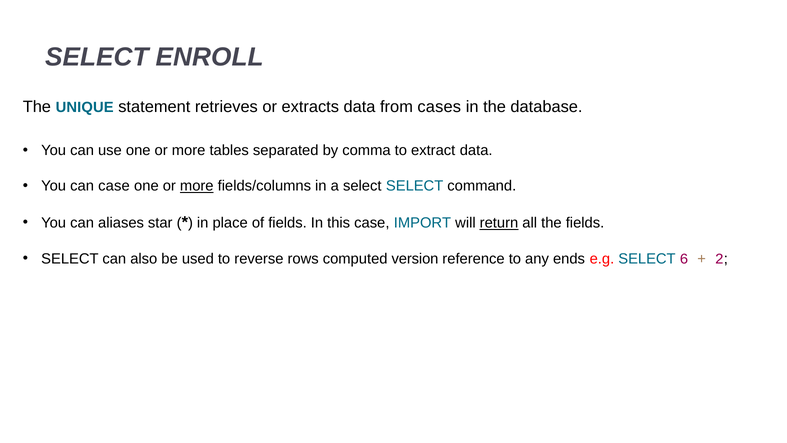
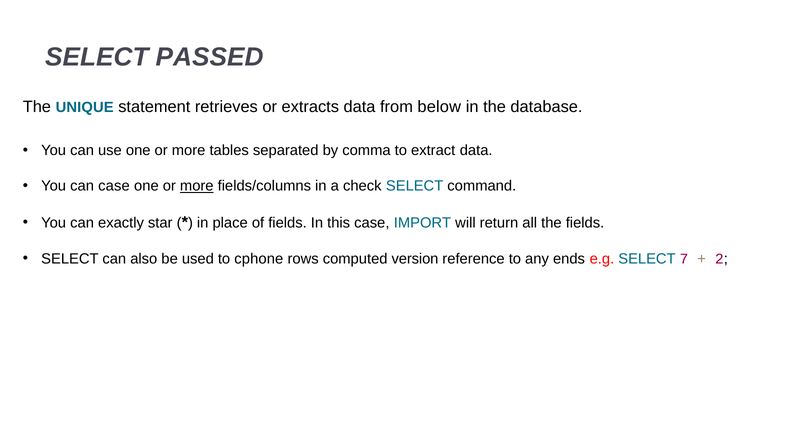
ENROLL: ENROLL -> PASSED (210, 57)
cases: cases -> below (439, 107)
a select: select -> check (362, 186)
aliases: aliases -> exactly (121, 223)
return underline: present -> none (499, 223)
reverse: reverse -> cphone (259, 259)
6: 6 -> 7 (684, 259)
